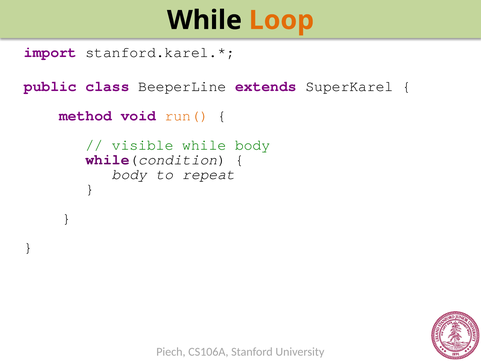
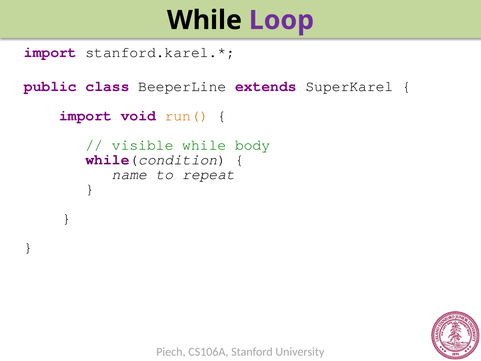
Loop colour: orange -> purple (281, 20)
method: method -> import (86, 116)
body: body -> name (130, 174)
